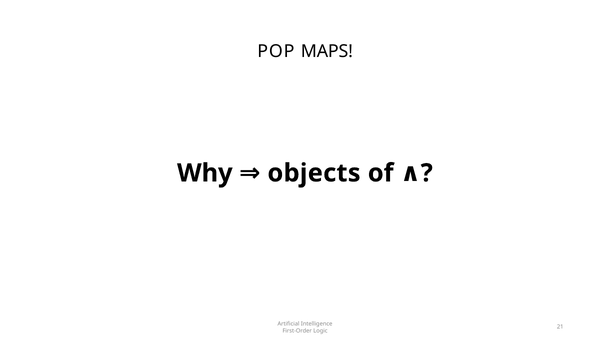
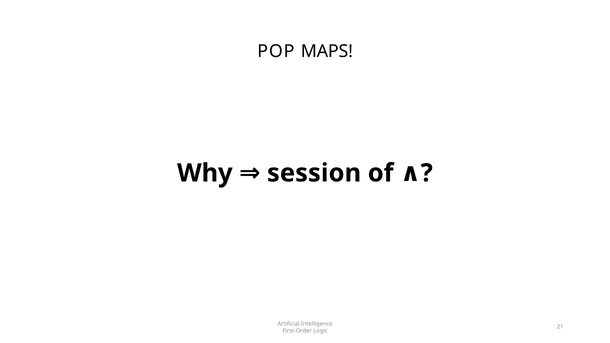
objects: objects -> session (314, 173)
